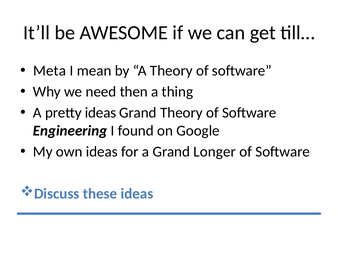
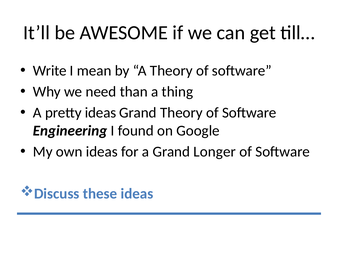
Meta: Meta -> Write (50, 71)
then: then -> than (134, 92)
